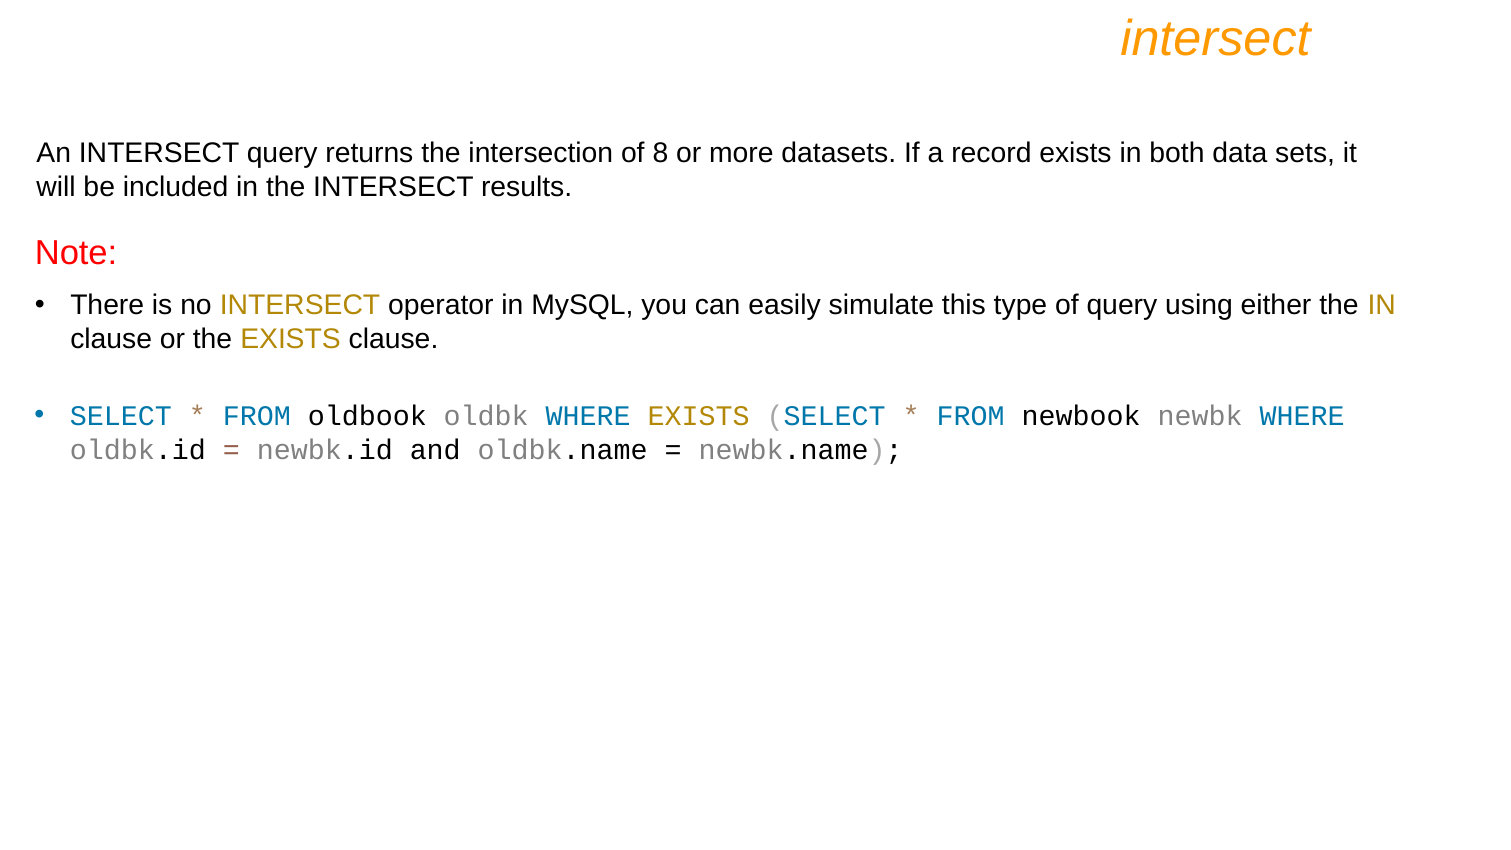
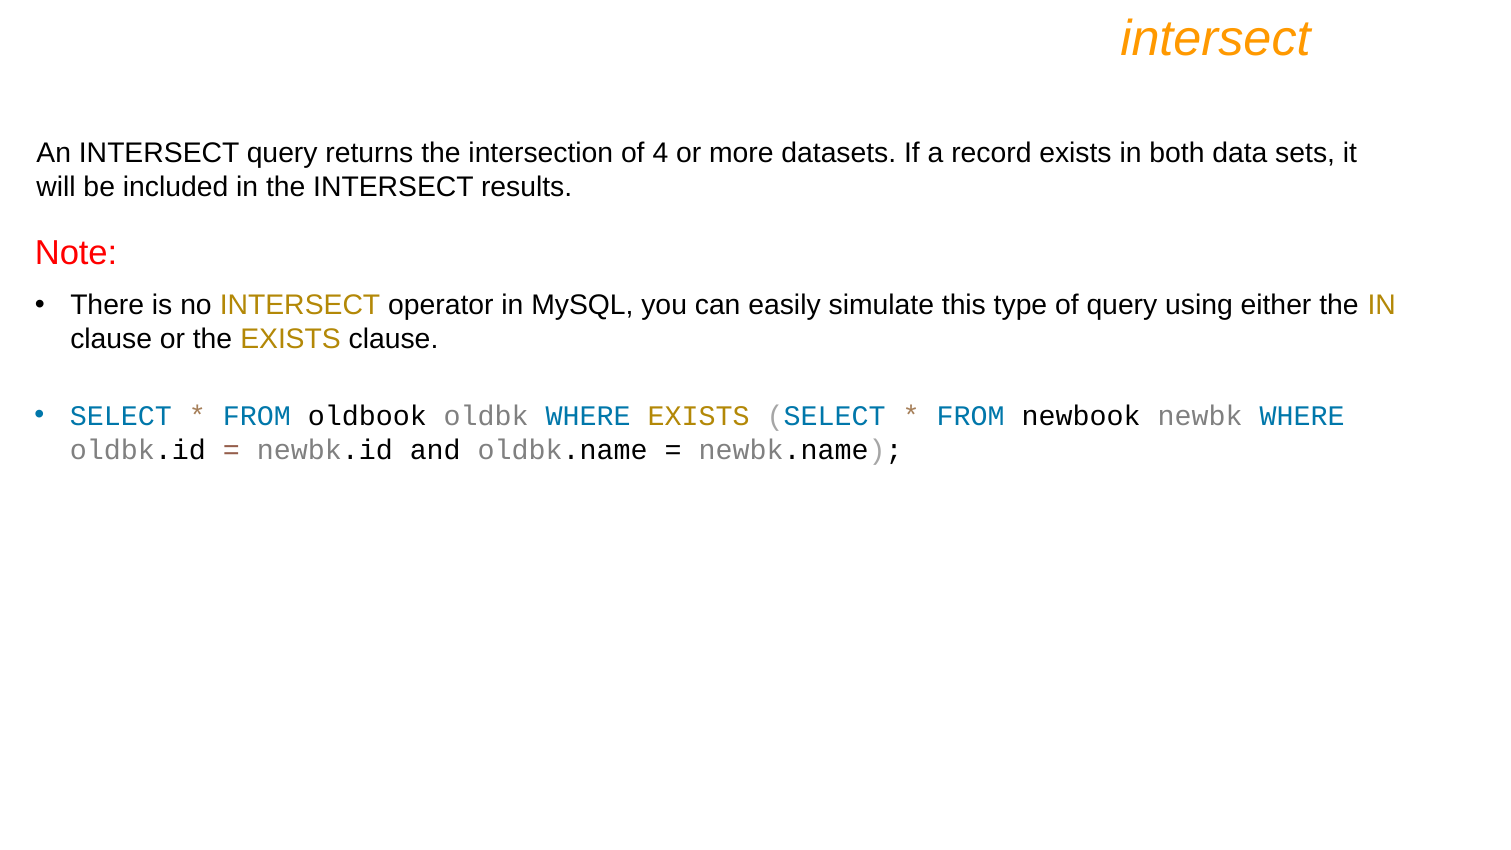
8: 8 -> 4 (660, 153)
